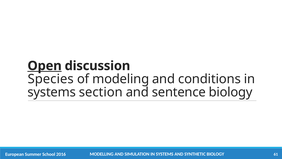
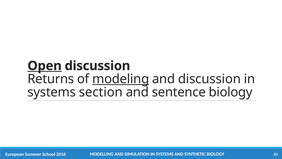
Species: Species -> Returns (51, 79)
modeling underline: none -> present (121, 79)
and conditions: conditions -> discussion (209, 79)
